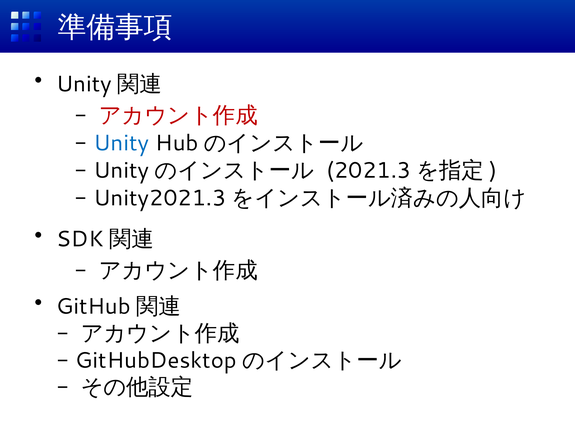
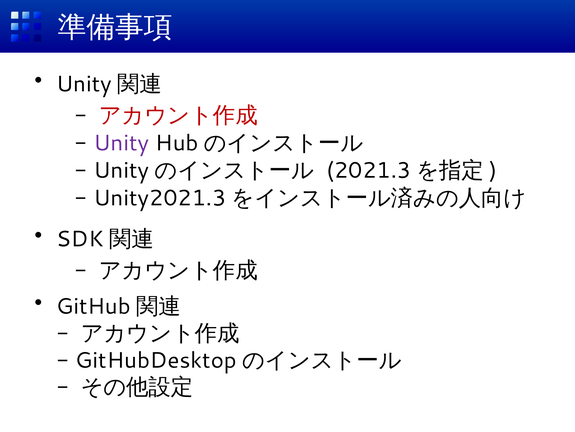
Unity colour: blue -> purple (121, 143)
